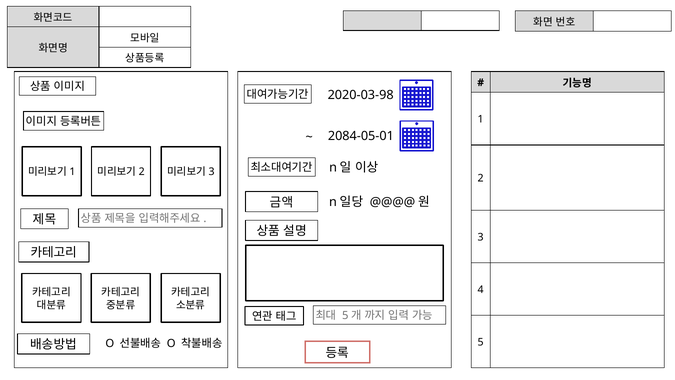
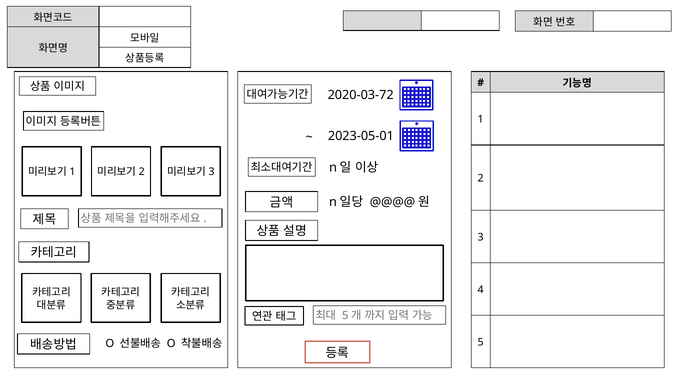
2020-03-98: 2020-03-98 -> 2020-03-72 (361, 95)
2084-05-01: 2084-05-01 -> 2023-05-01 (361, 136)
